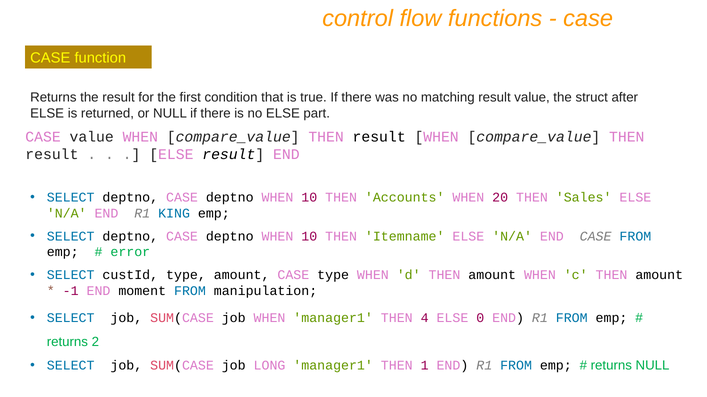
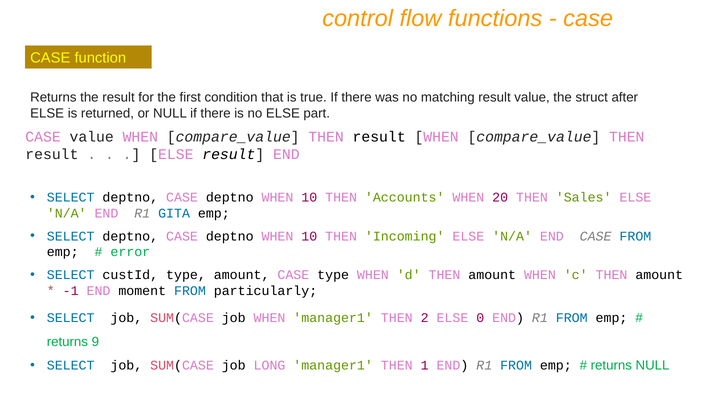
KING: KING -> GITA (174, 214)
Itemname: Itemname -> Incoming (405, 237)
manipulation: manipulation -> particularly (266, 291)
4: 4 -> 2 (425, 319)
2: 2 -> 9 (95, 342)
